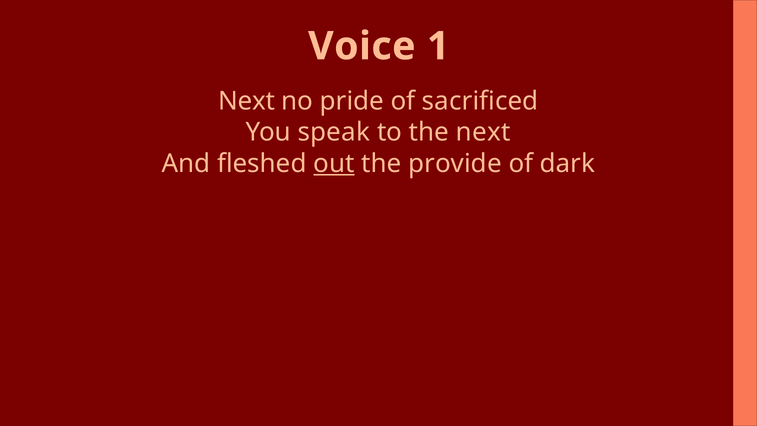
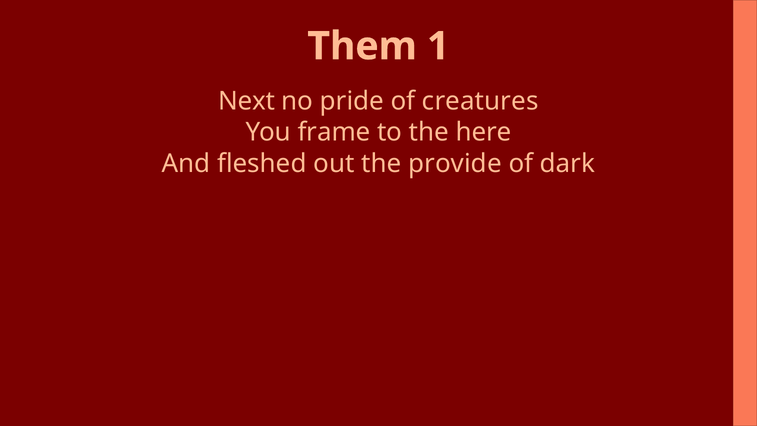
Voice: Voice -> Them (362, 46)
sacrificed: sacrificed -> creatures (480, 101)
speak: speak -> frame (334, 132)
the next: next -> here (484, 132)
out underline: present -> none (334, 164)
